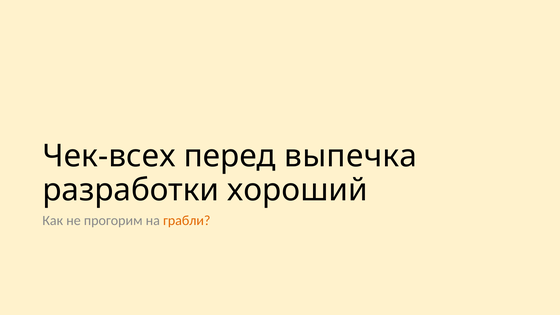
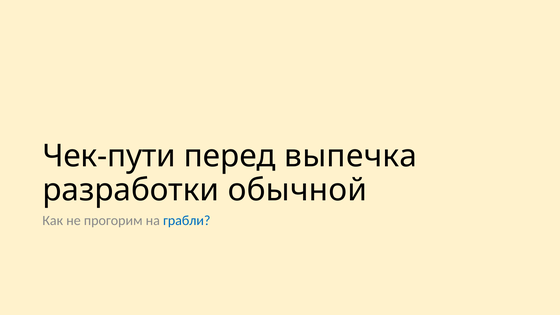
Чек-всех: Чек-всех -> Чек-пути (109, 156)
хороший: хороший -> обычной (297, 190)
грабли colour: orange -> blue (187, 220)
